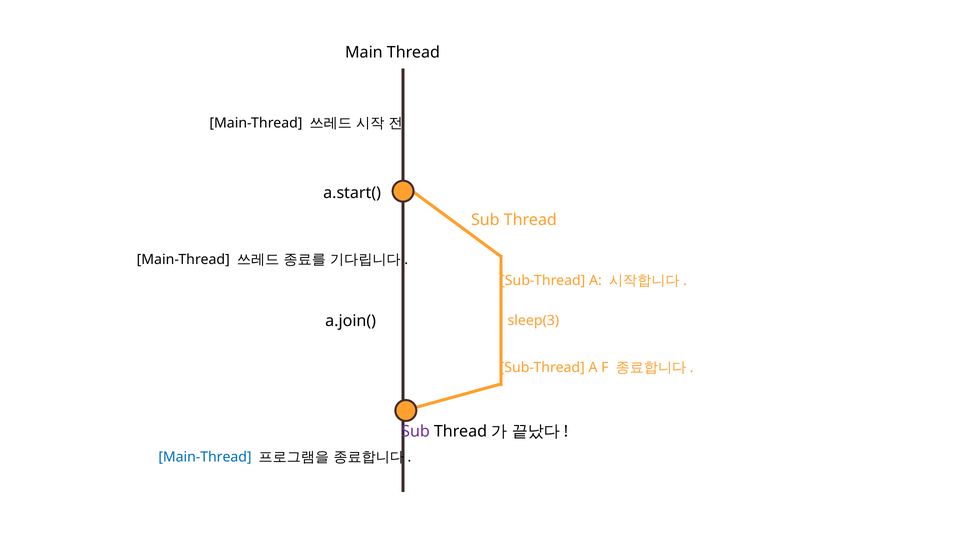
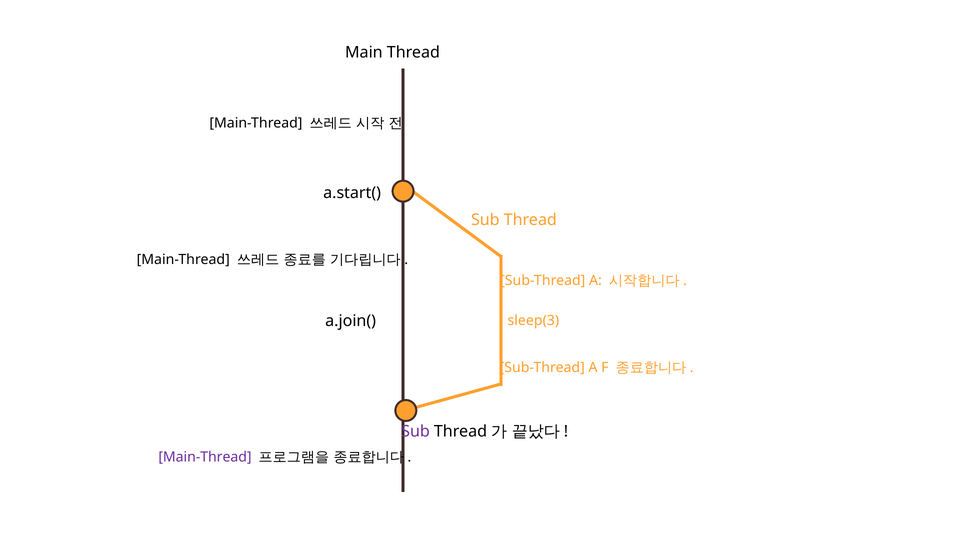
Main-Thread colour: blue -> purple (205, 457)
